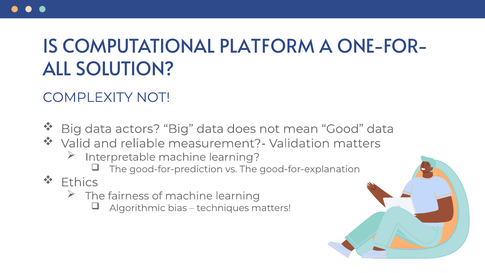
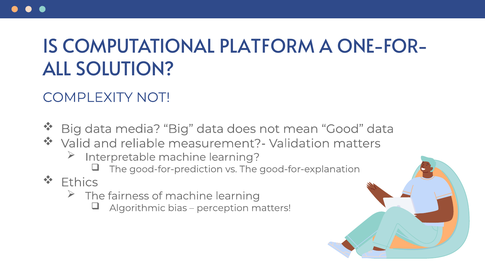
actors: actors -> media (138, 129)
techniques: techniques -> perception (223, 208)
